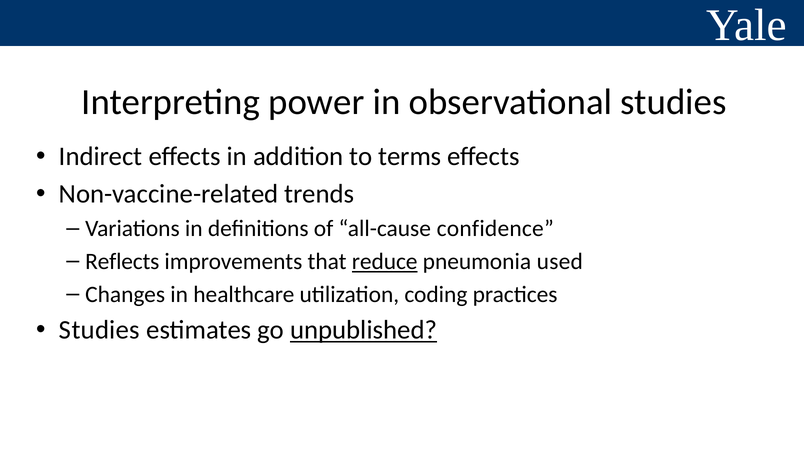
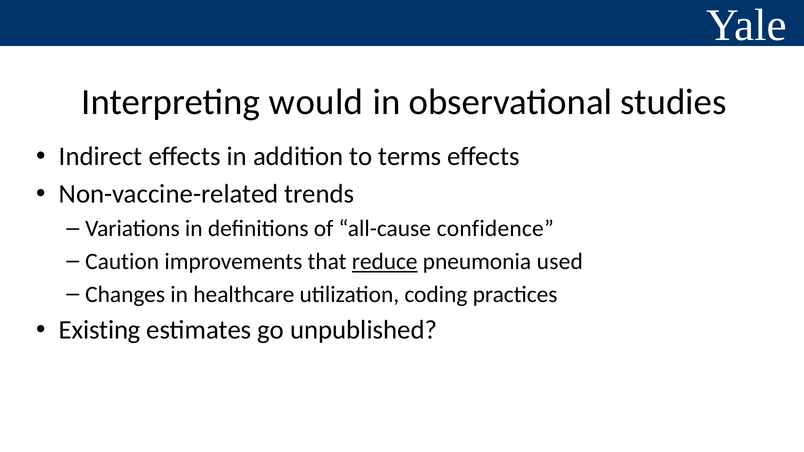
power: power -> would (316, 102)
Reflects: Reflects -> Caution (122, 262)
Studies: Studies -> Existing (100, 330)
unpublished underline: present -> none (364, 330)
